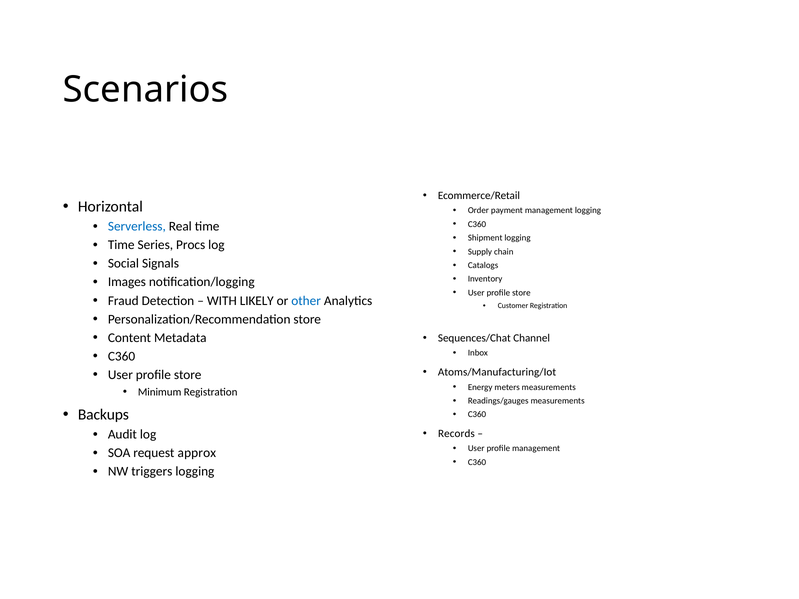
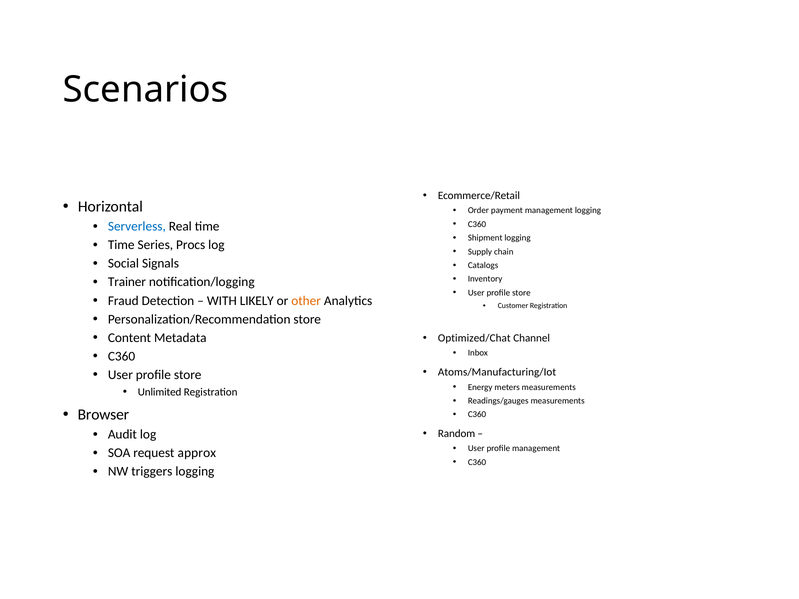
Images: Images -> Trainer (127, 282)
other colour: blue -> orange (306, 301)
Sequences/Chat: Sequences/Chat -> Optimized/Chat (474, 338)
Minimum: Minimum -> Unlimited (160, 392)
Backups: Backups -> Browser (103, 415)
Records: Records -> Random (457, 434)
